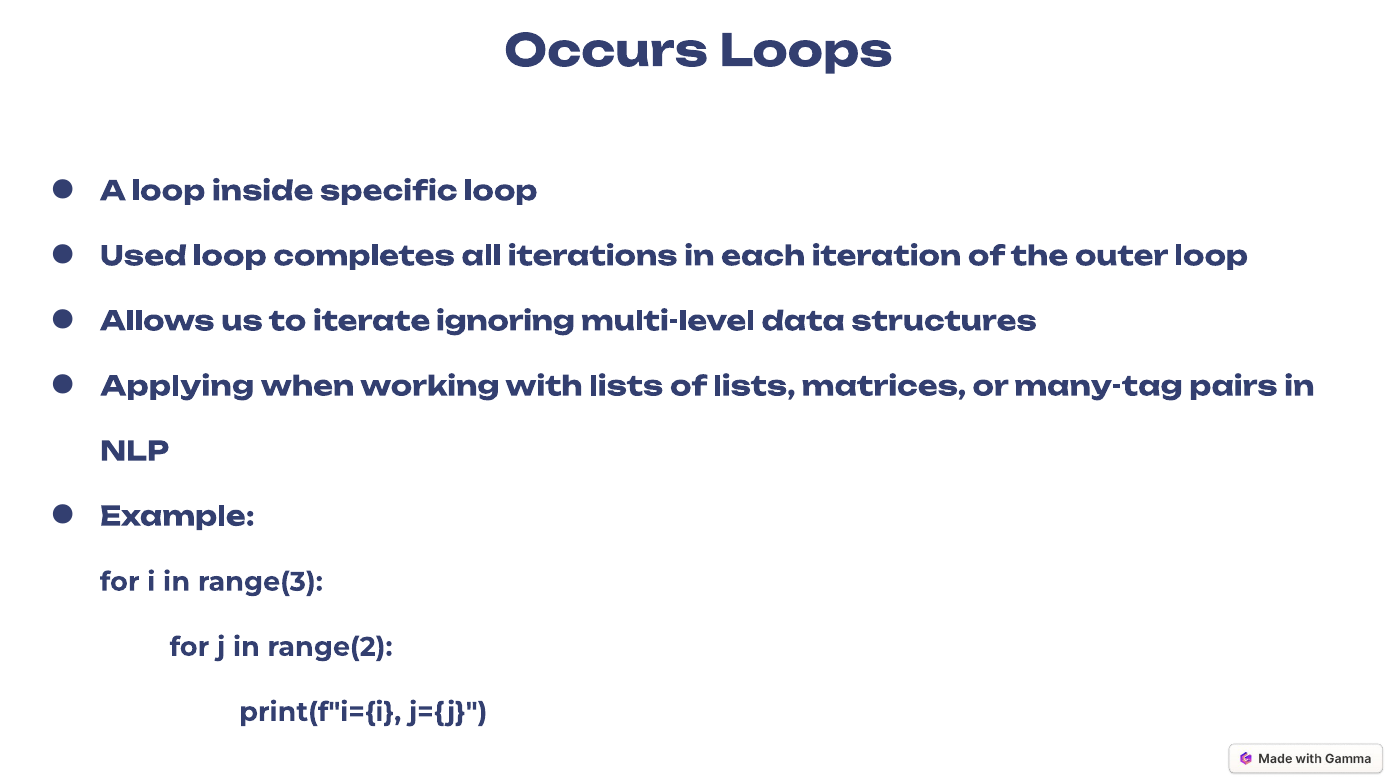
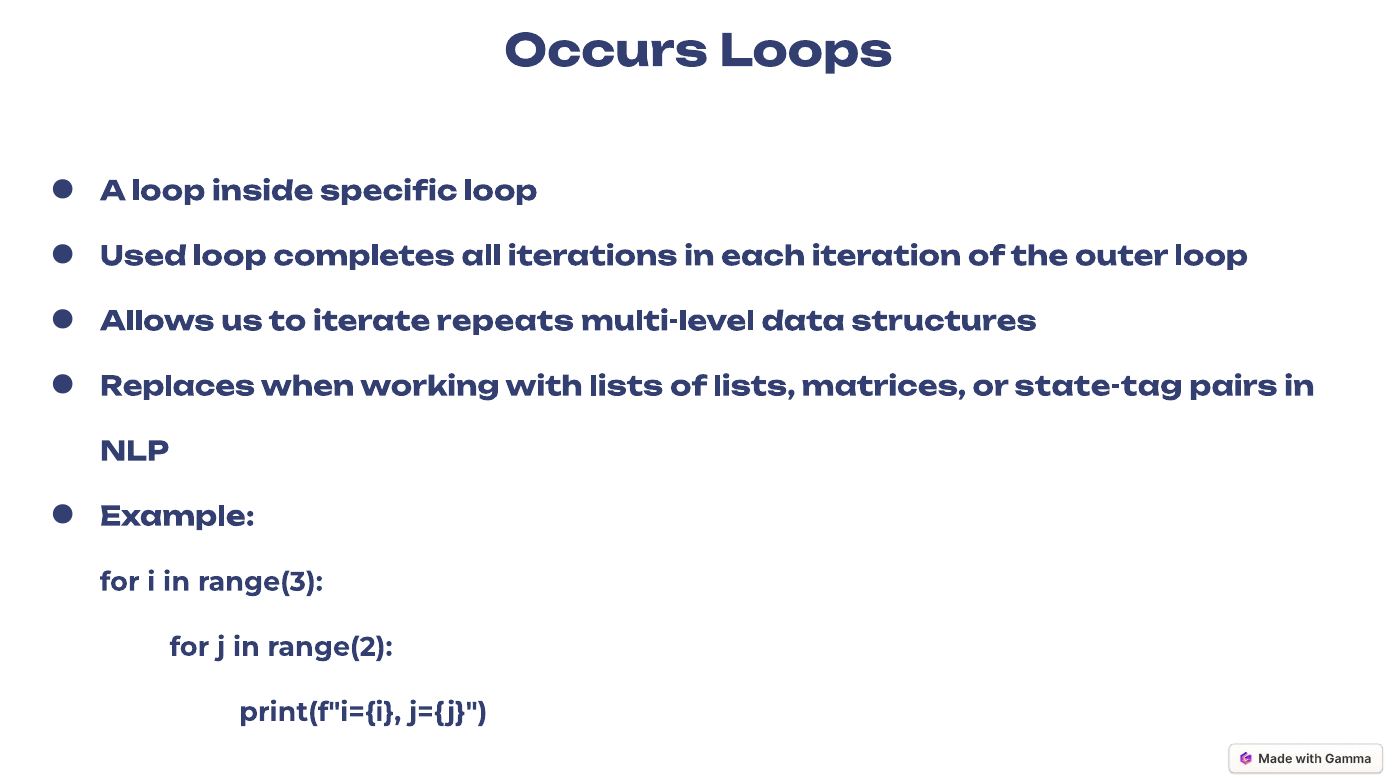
ignoring: ignoring -> repeats (505, 322)
Applying: Applying -> Replaces (177, 387)
many-tag: many-tag -> state-tag (1098, 387)
